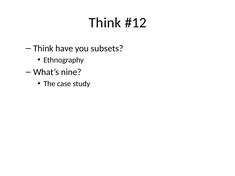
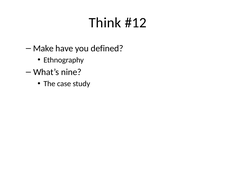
Think: Think -> Make (43, 48)
subsets: subsets -> defined (107, 48)
